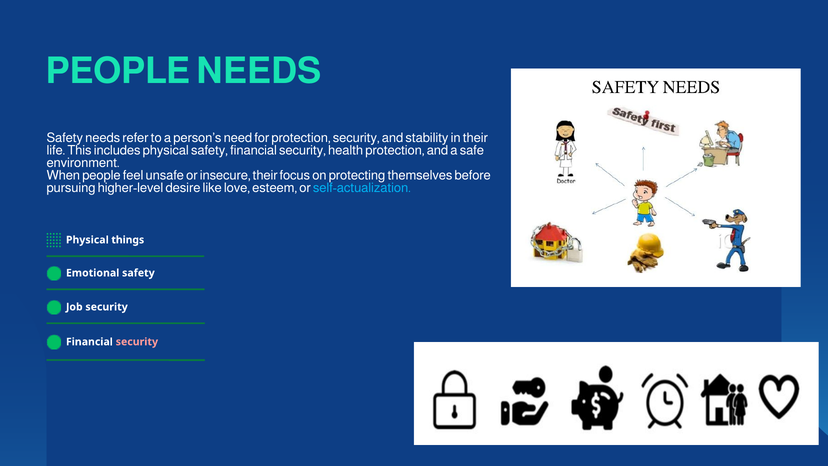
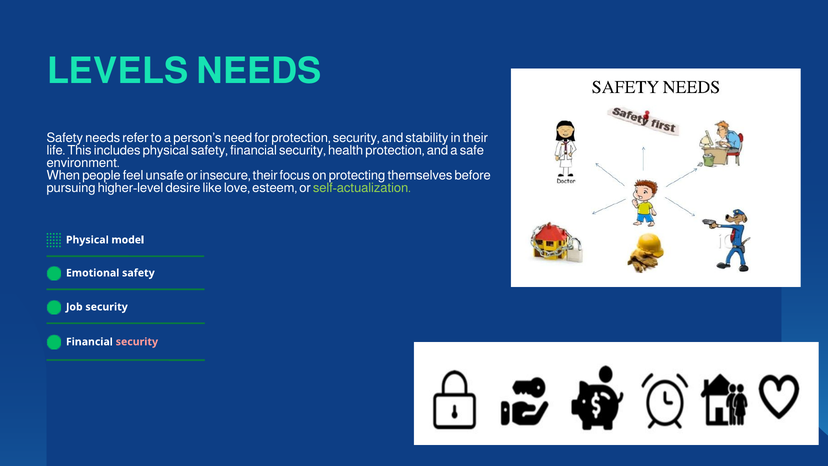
PEOPLE: PEOPLE -> LEVELS (118, 71)
self-actualization colour: light blue -> light green (362, 188)
things: things -> model (128, 240)
